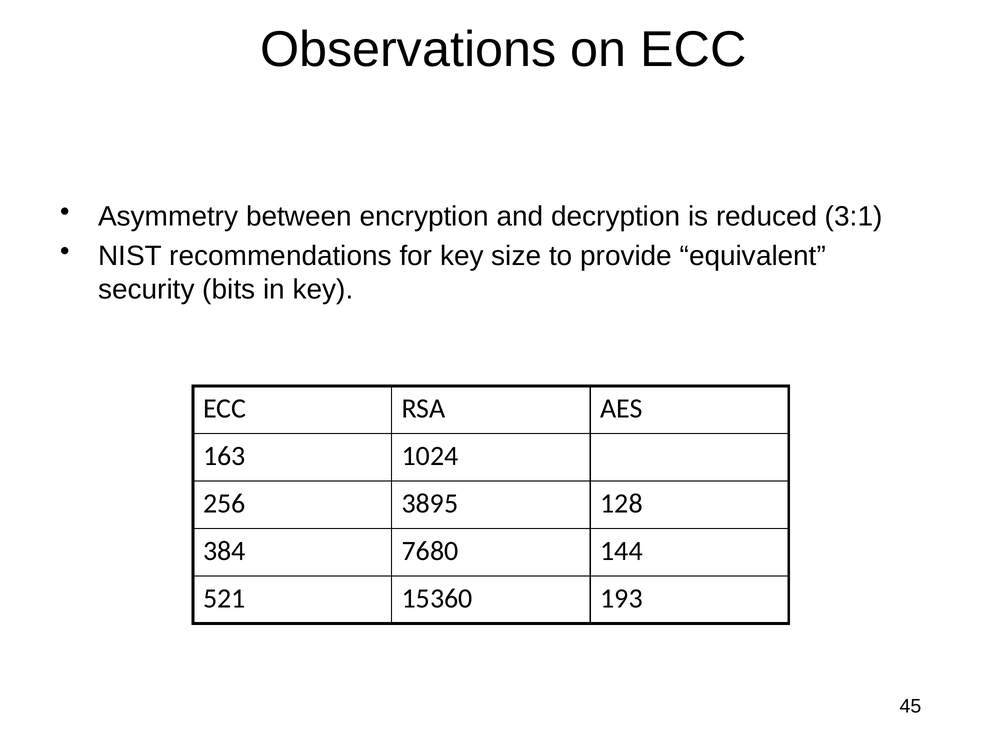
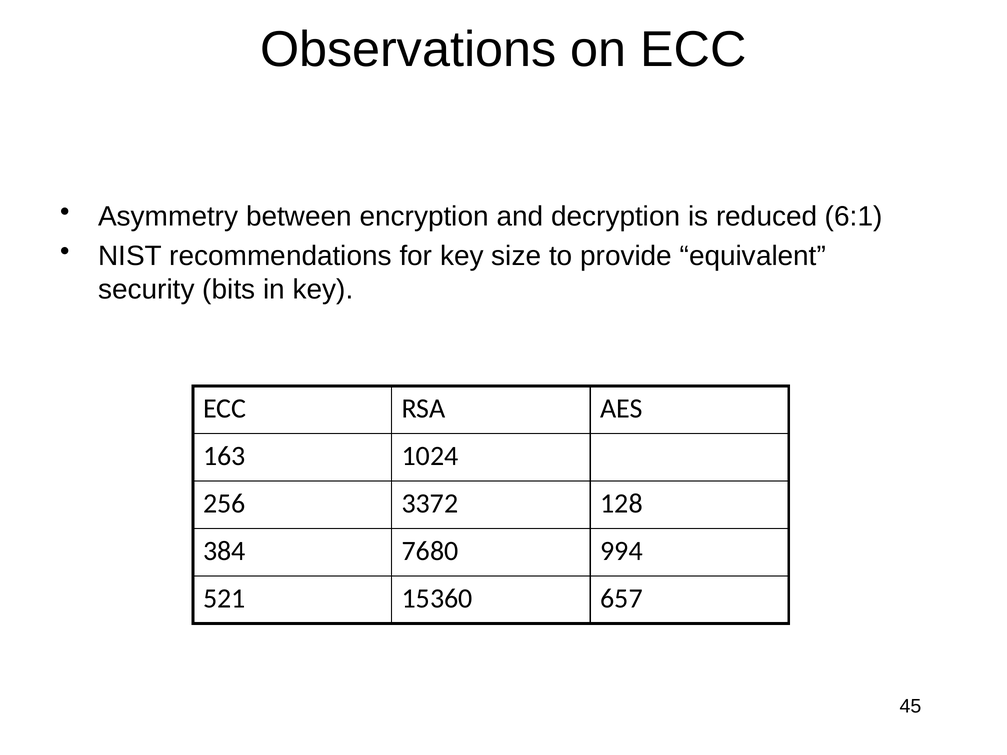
3:1: 3:1 -> 6:1 (854, 217)
3895: 3895 -> 3372 (430, 504)
144: 144 -> 994 (621, 551)
193: 193 -> 657 (621, 599)
